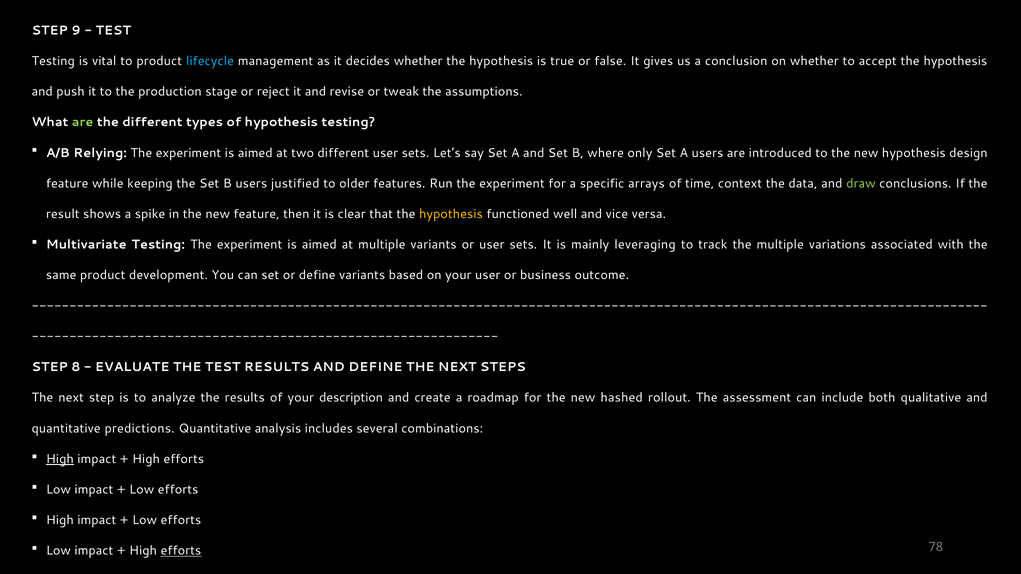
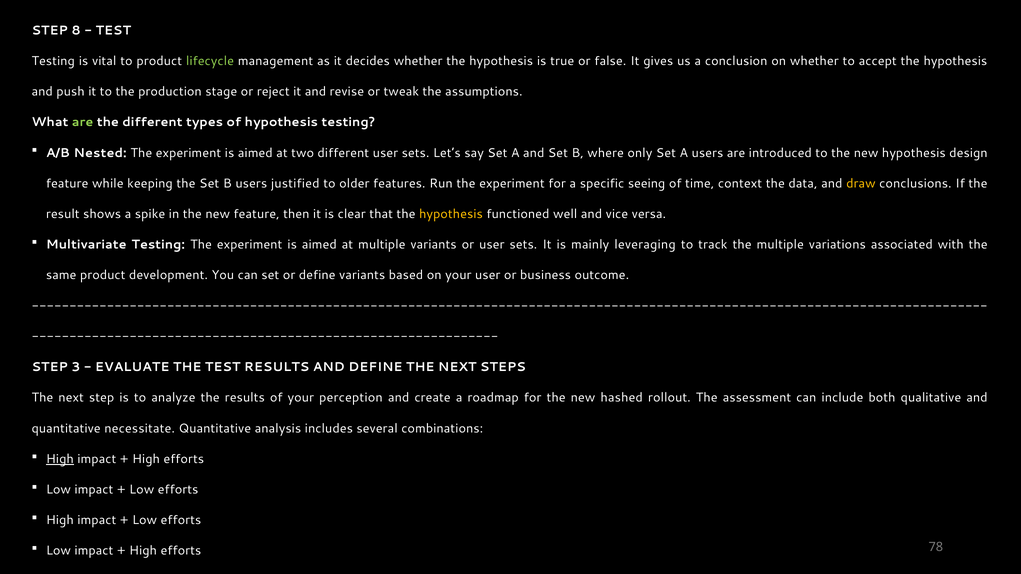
9: 9 -> 8 (76, 30)
lifecycle colour: light blue -> light green (210, 61)
Relying: Relying -> Nested (100, 153)
arrays: arrays -> seeing (647, 184)
draw colour: light green -> yellow (861, 184)
8: 8 -> 3 (76, 367)
description: description -> perception (351, 398)
predictions: predictions -> necessitate (140, 429)
efforts underline: present -> none (181, 551)
